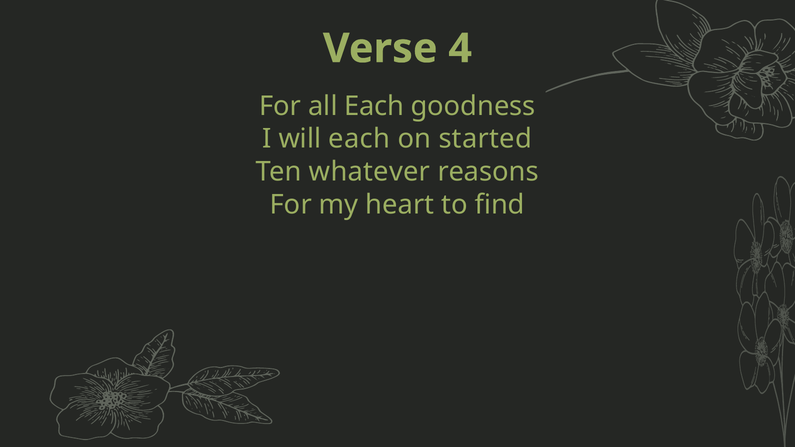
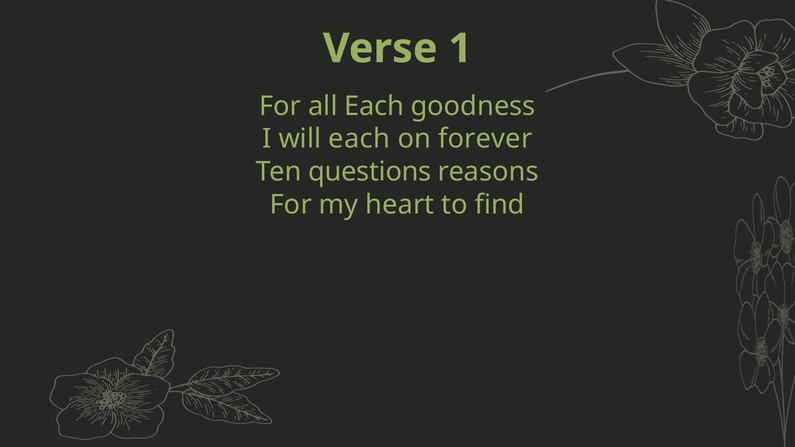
4: 4 -> 1 (460, 49)
started: started -> forever (485, 139)
whatever: whatever -> questions (370, 172)
